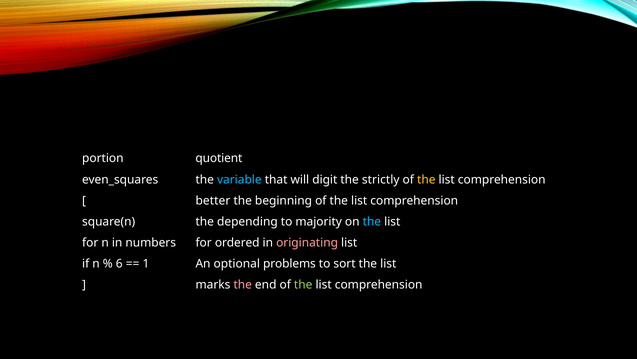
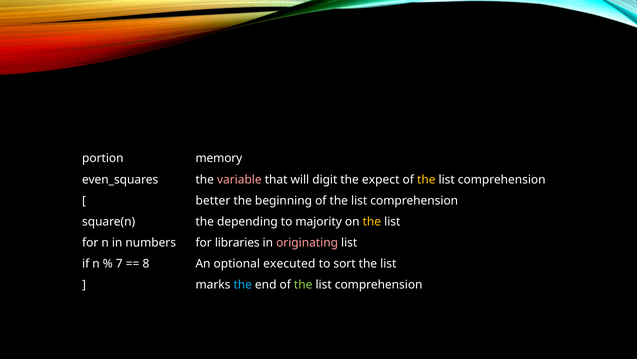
quotient: quotient -> memory (219, 158)
variable colour: light blue -> pink (239, 179)
strictly: strictly -> expect (381, 179)
the colour: light blue -> yellow (372, 221)
ordered: ordered -> libraries (237, 242)
6: 6 -> 7 (119, 263)
1: 1 -> 8 (146, 263)
problems: problems -> executed (289, 263)
the colour: pink -> light blue (243, 284)
